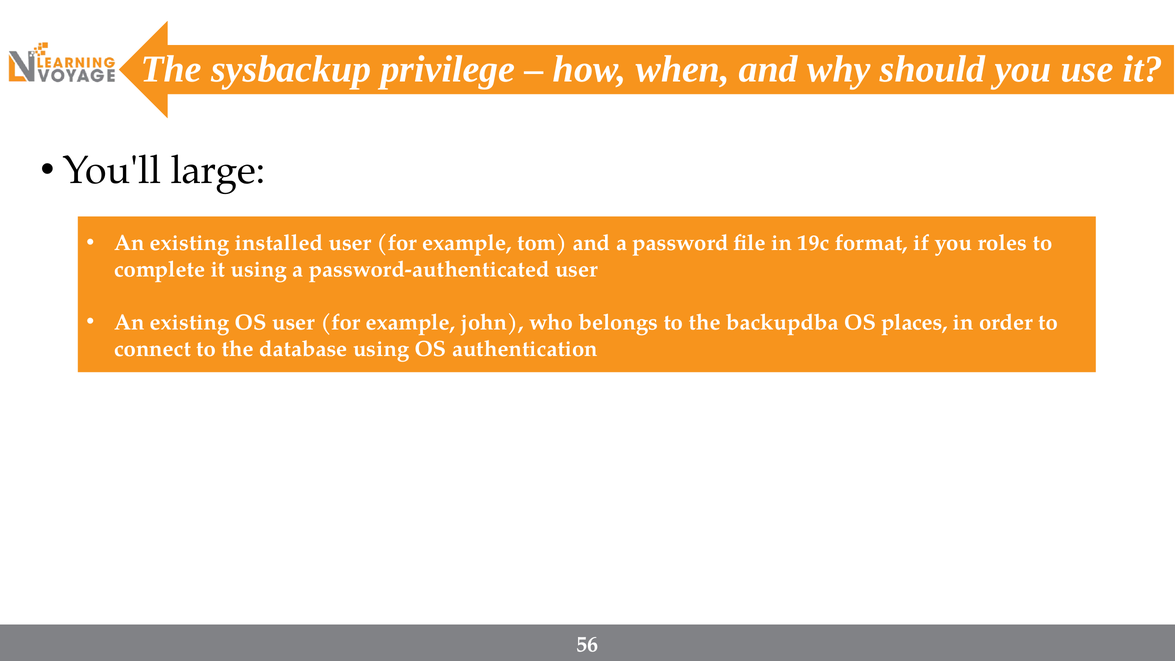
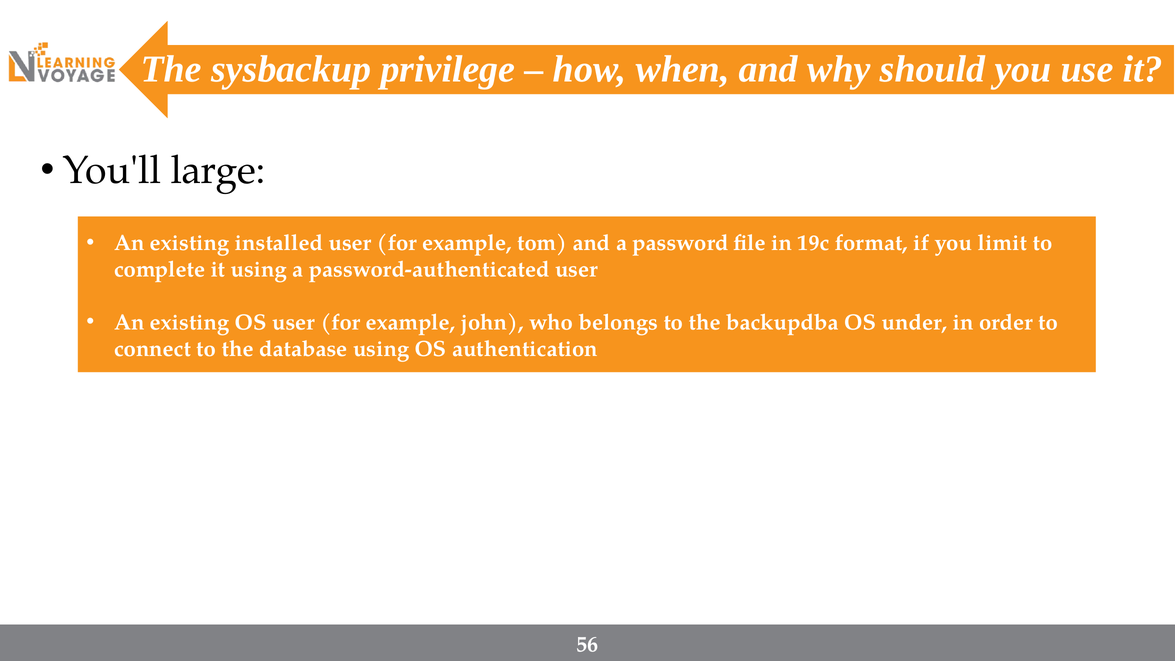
roles: roles -> limit (1002, 243)
places: places -> under (914, 322)
